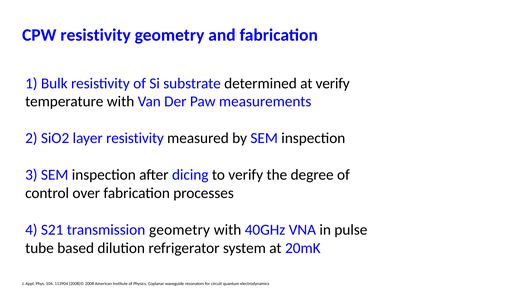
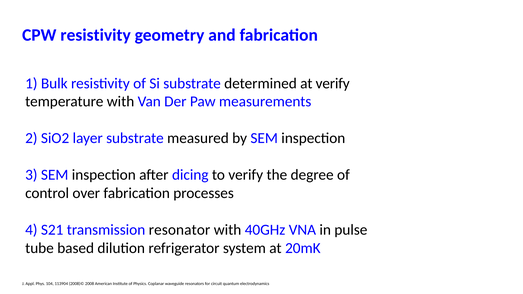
layer resistivity: resistivity -> substrate (135, 138)
transmission geometry: geometry -> resonator (180, 230)
